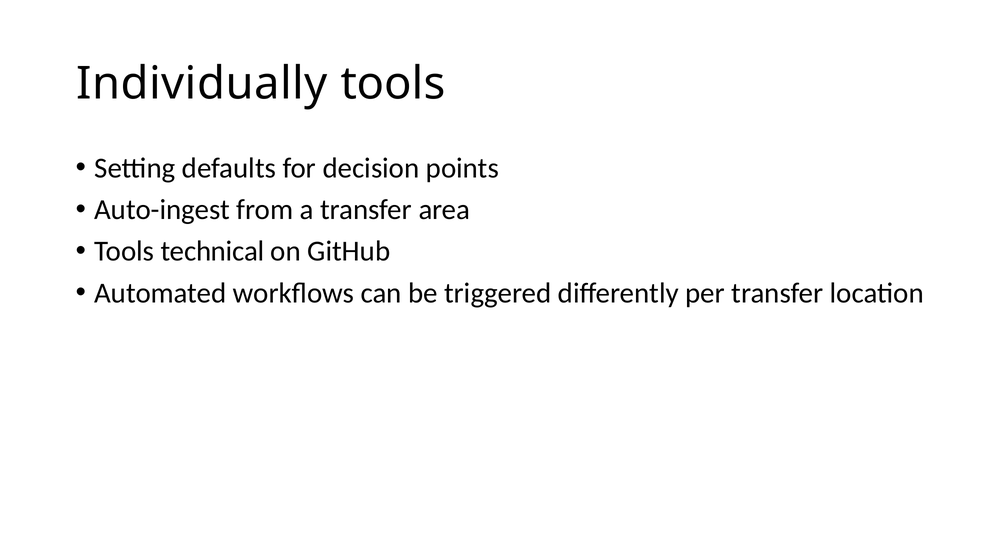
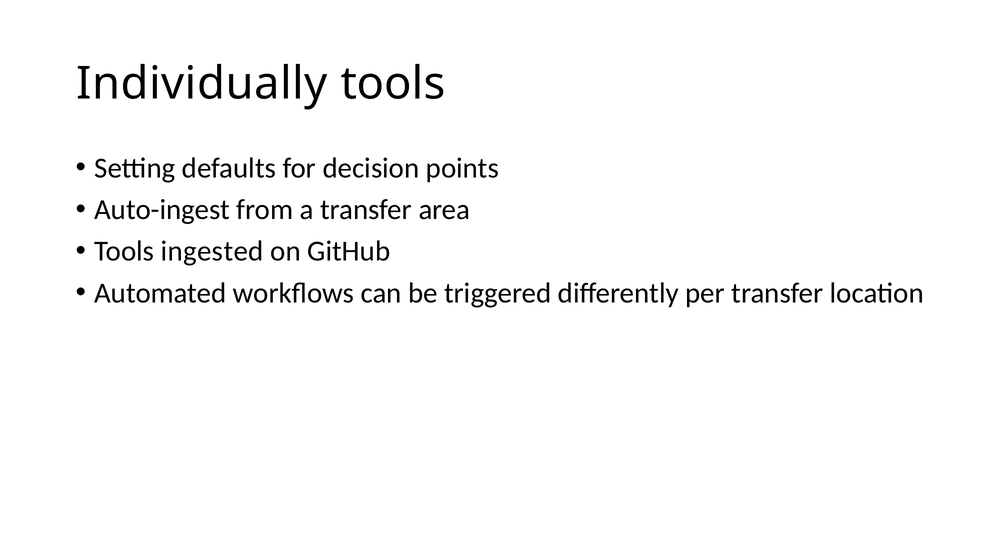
technical: technical -> ingested (212, 251)
